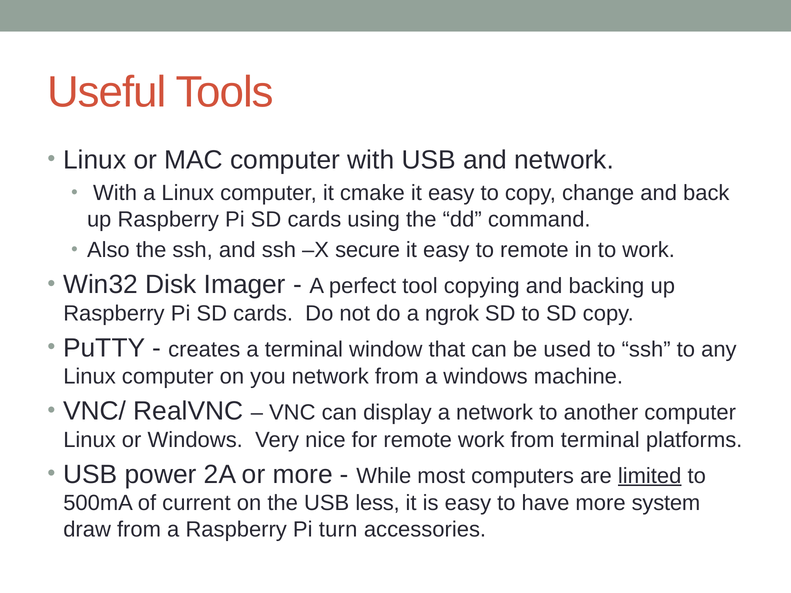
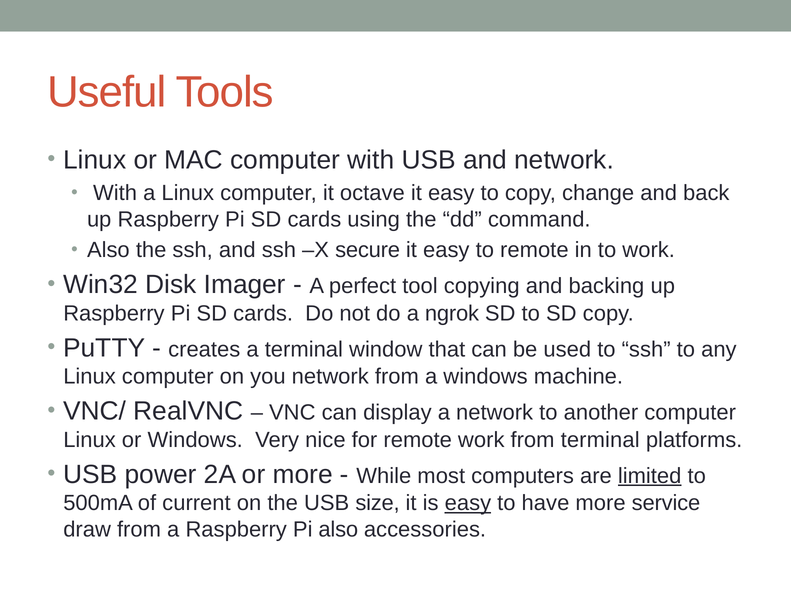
cmake: cmake -> octave (372, 193)
less: less -> size (378, 503)
easy underline: none -> present (468, 503)
system: system -> service (666, 503)
Pi turn: turn -> also (338, 530)
